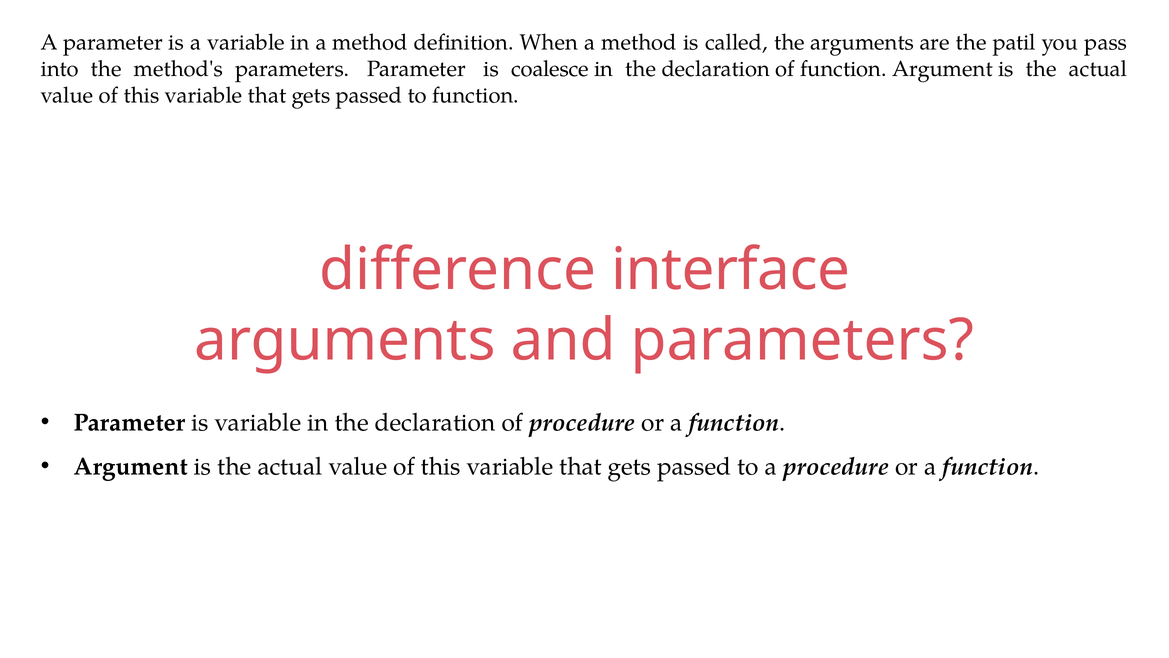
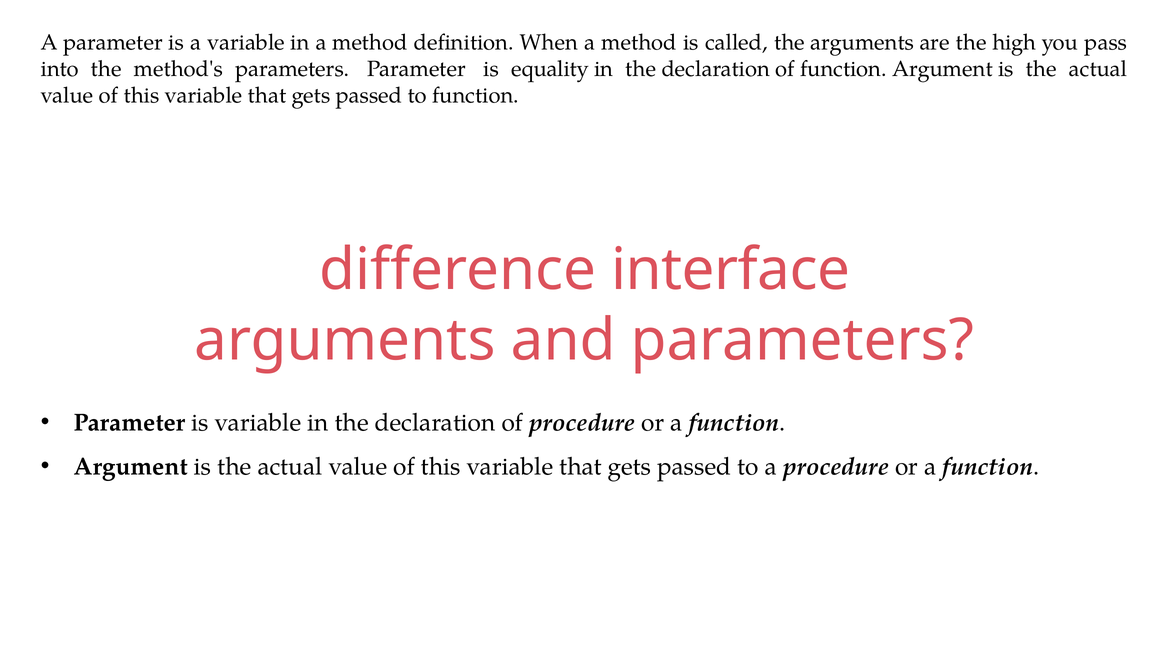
patil: patil -> high (1014, 43)
coalesce: coalesce -> equality (550, 69)
